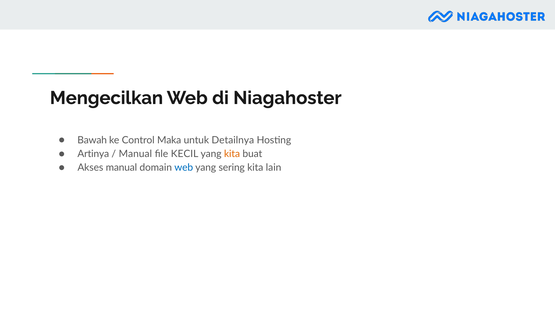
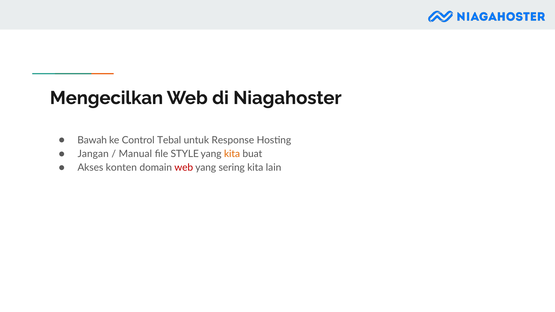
Maka: Maka -> Tebal (169, 140)
Detailnya: Detailnya -> Response (233, 140)
Artinya: Artinya -> Jangan (93, 154)
KECIL: KECIL -> STYLE (185, 154)
Akses manual: manual -> konten (121, 168)
web colour: blue -> red (184, 168)
